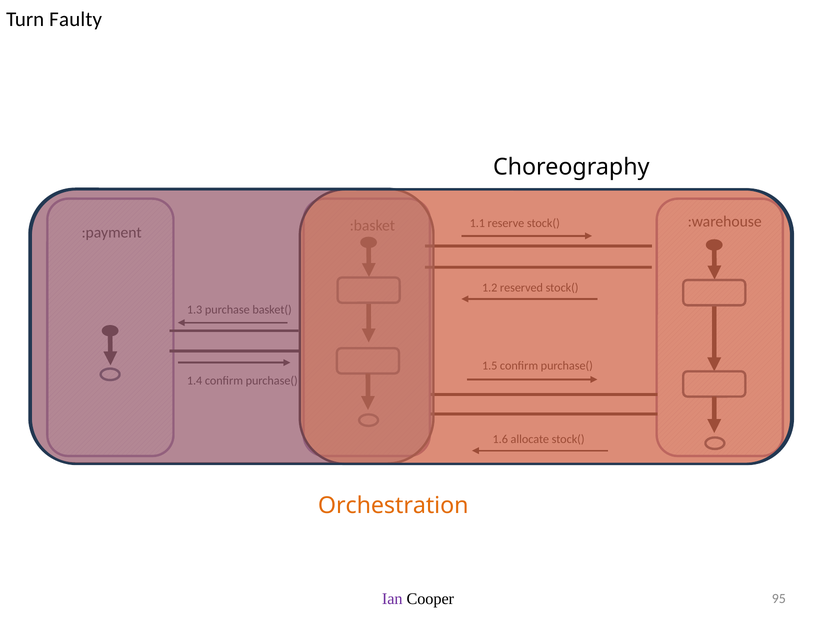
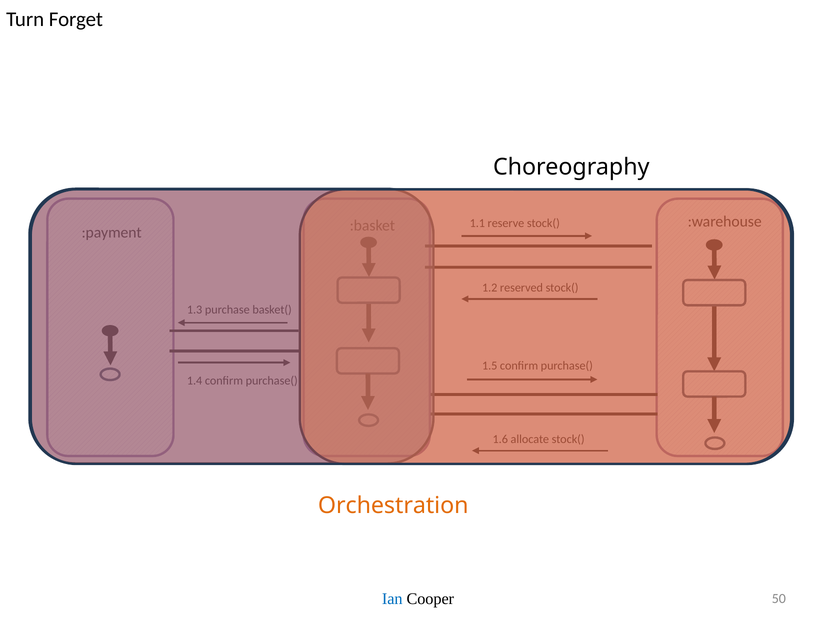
Faulty: Faulty -> Forget (76, 19)
Ian colour: purple -> blue (392, 599)
95: 95 -> 50 (779, 599)
